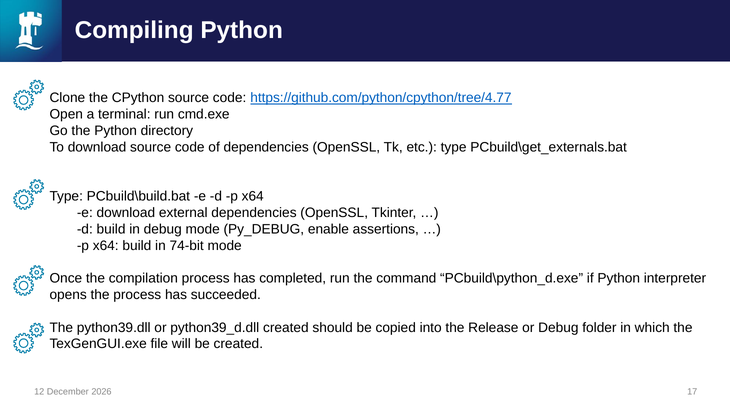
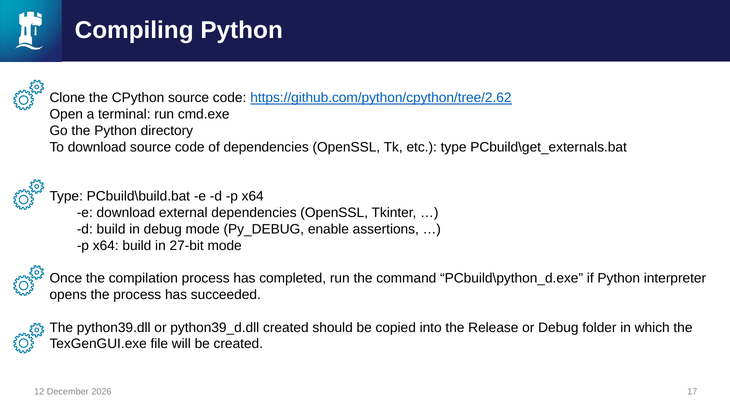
https://github.com/python/cpython/tree/4.77: https://github.com/python/cpython/tree/4.77 -> https://github.com/python/cpython/tree/2.62 (381, 98)
74-bit: 74-bit -> 27-bit (187, 246)
